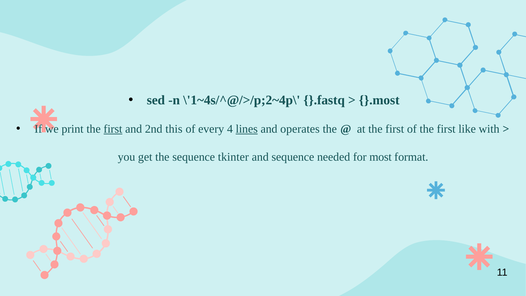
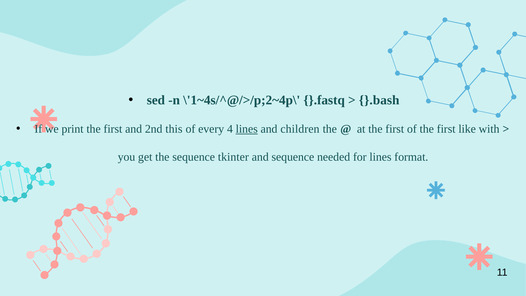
}.most: }.most -> }.bash (379, 100)
first underline: present -> none (113, 129)
operates: operates -> children (300, 129)
for most: most -> lines (380, 157)
